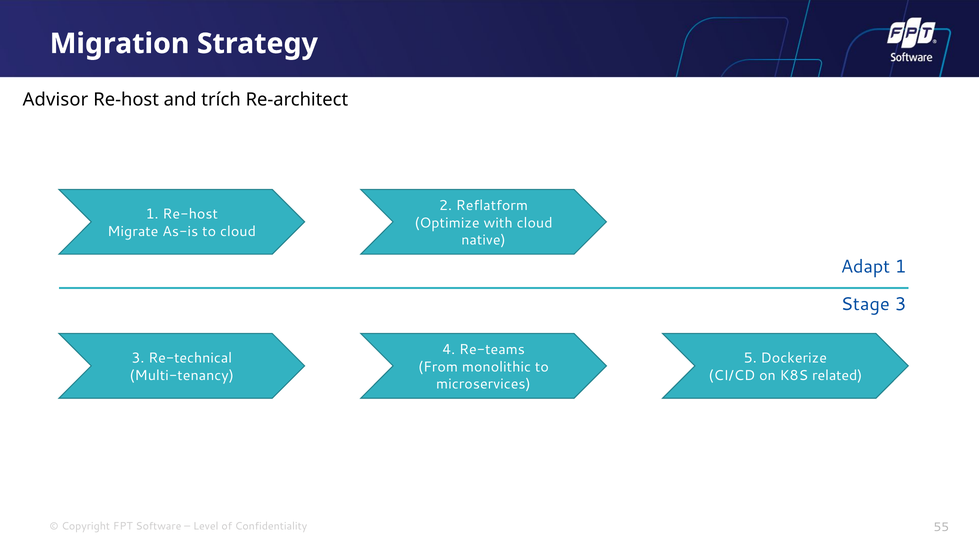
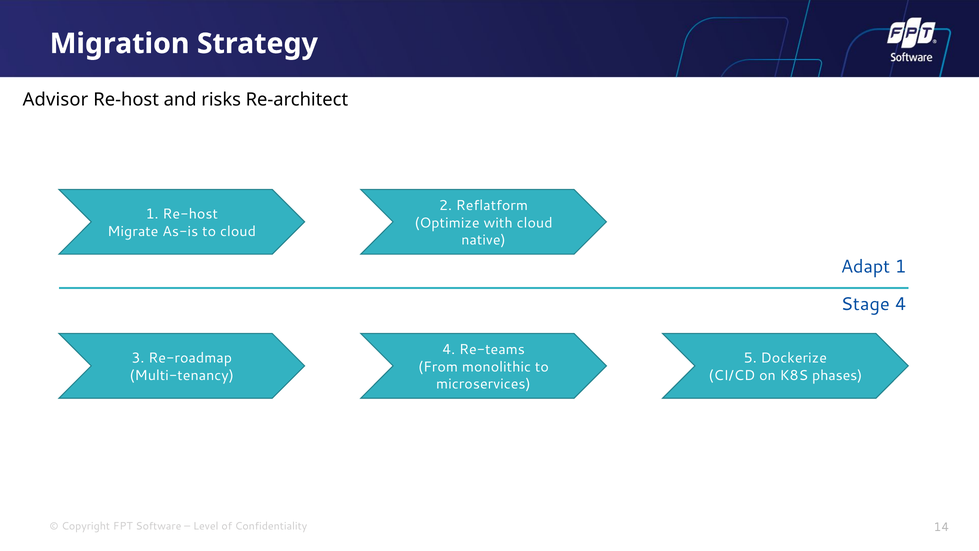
trích: trích -> risks (221, 100)
Stage 3: 3 -> 4 (901, 304)
Re-technical: Re-technical -> Re-roadmap (190, 358)
related: related -> phases (837, 375)
55: 55 -> 14 (941, 527)
